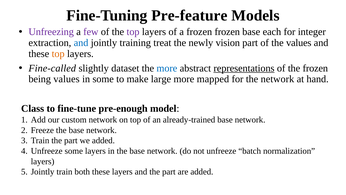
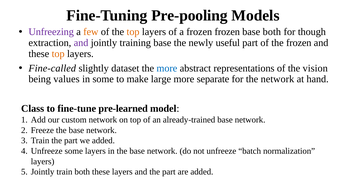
Pre-feature: Pre-feature -> Pre-pooling (190, 16)
few colour: purple -> orange (91, 32)
top colour: purple -> orange (133, 32)
base each: each -> both (272, 32)
integer: integer -> though (312, 32)
and colour: blue -> purple (81, 43)
training treat: treat -> base (162, 43)
vision: vision -> useful (228, 43)
the values: values -> frozen (299, 43)
representations underline: present -> none (244, 68)
the frozen: frozen -> vision (315, 68)
mapped: mapped -> separate (213, 79)
pre-enough: pre-enough -> pre-learned (123, 108)
